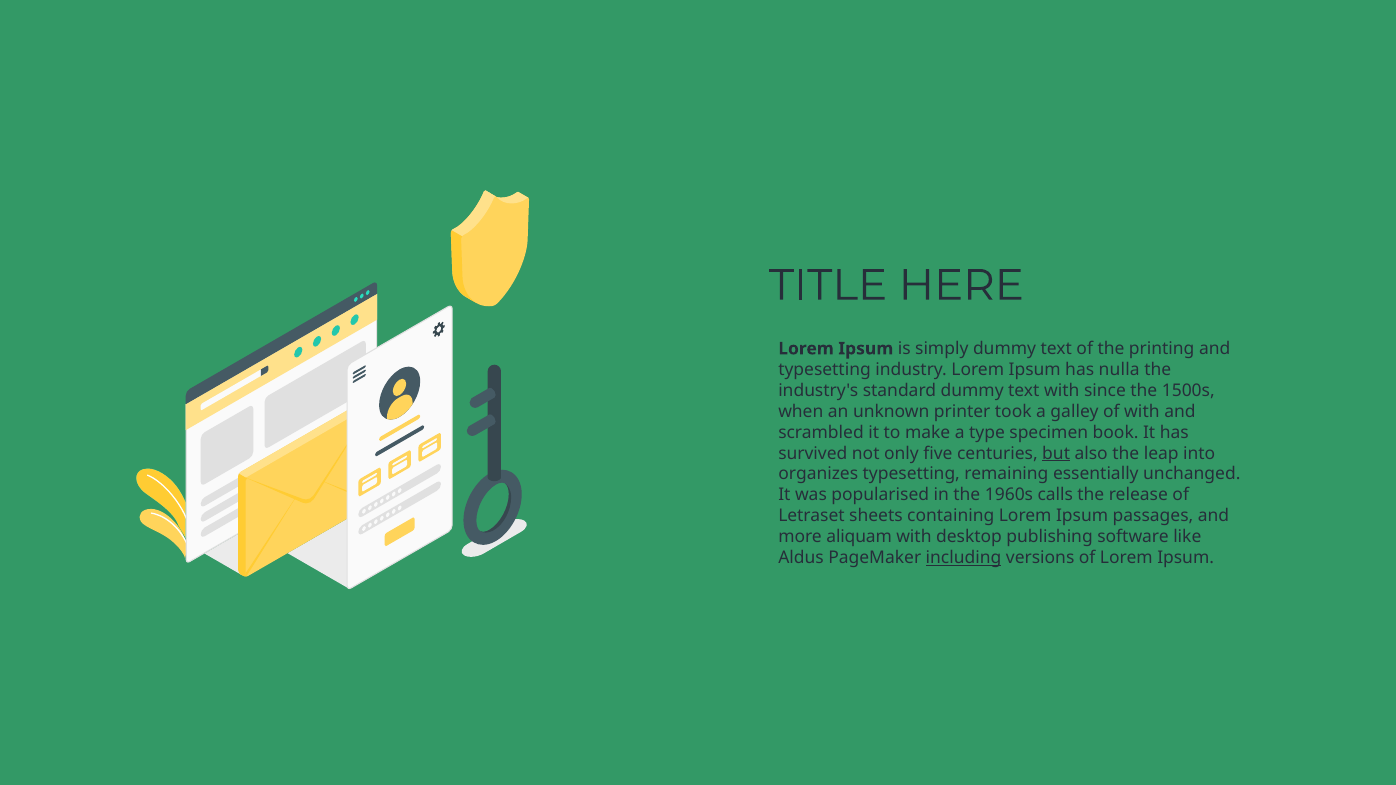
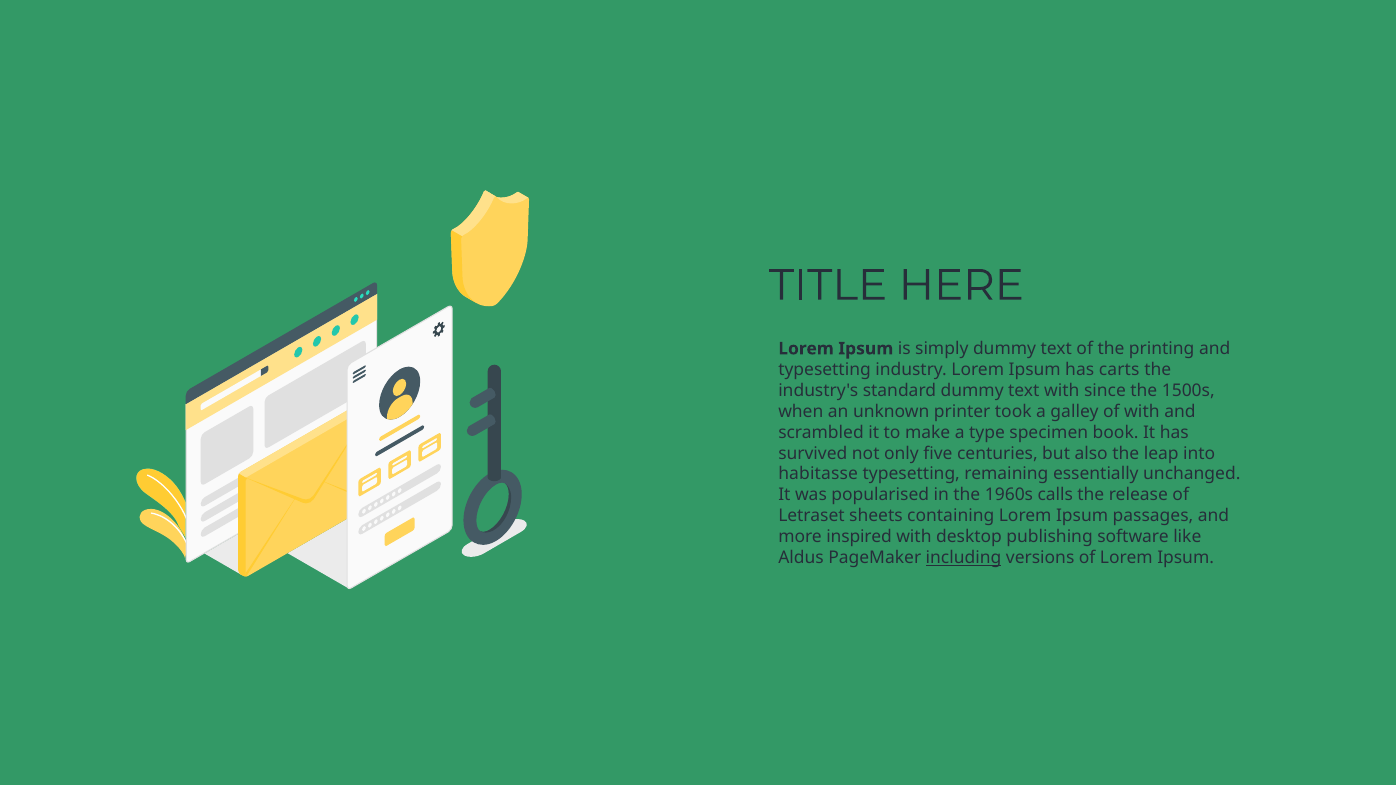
nulla: nulla -> carts (1119, 370)
but underline: present -> none (1056, 453)
organizes: organizes -> habitasse (818, 474)
aliquam: aliquam -> inspired (859, 537)
